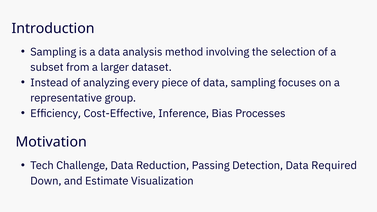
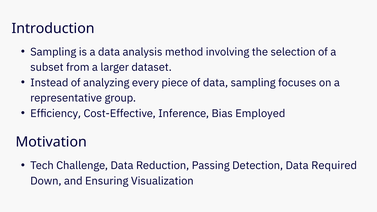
Processes: Processes -> Employed (260, 113)
Estimate: Estimate -> Ensuring (107, 181)
